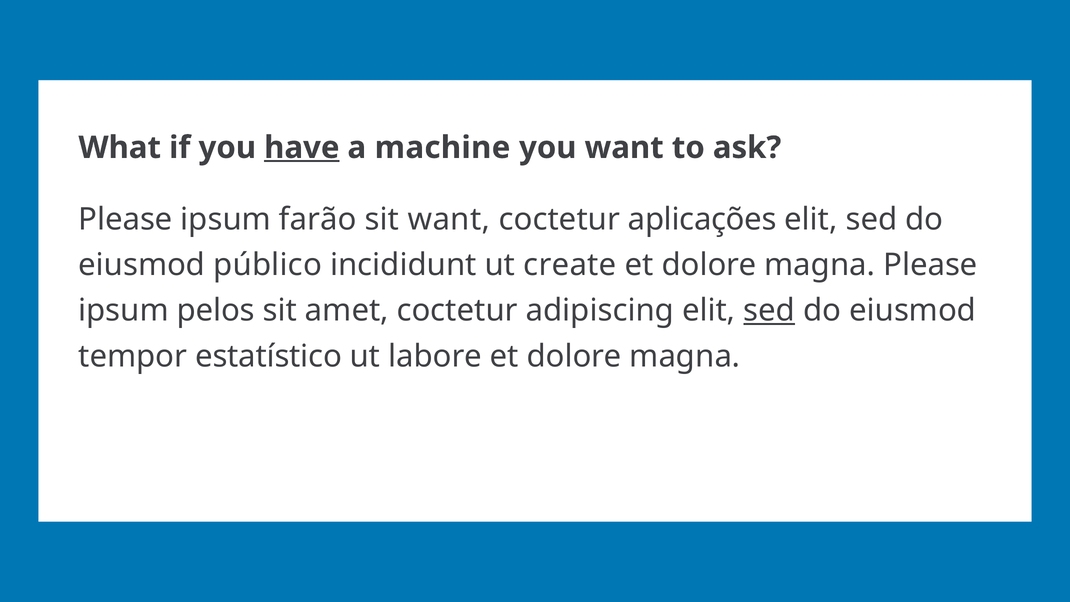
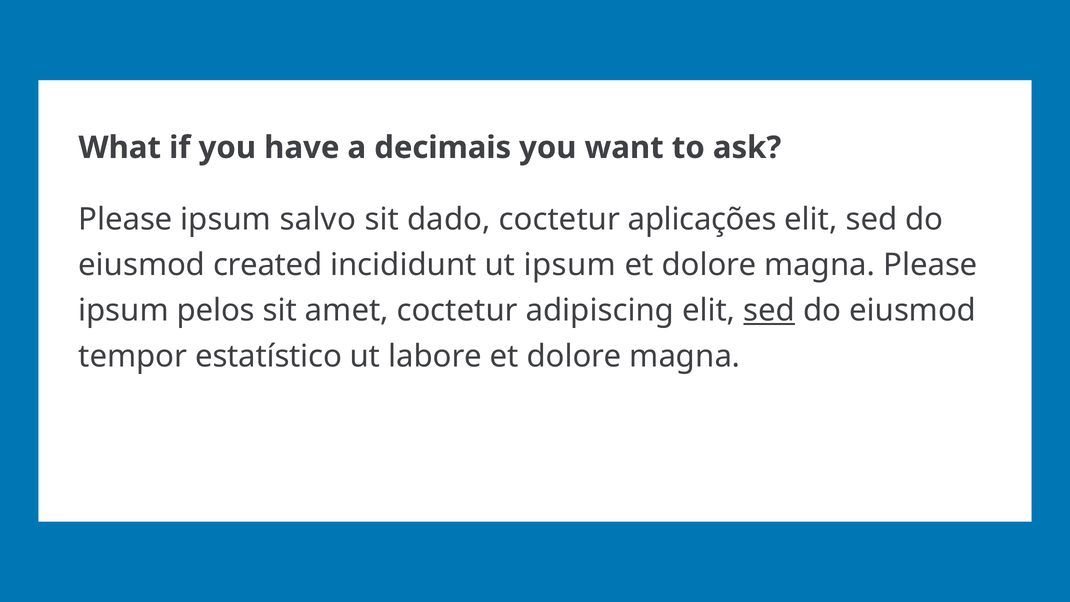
have underline: present -> none (302, 148)
machine: machine -> decimais (443, 148)
farão: farão -> salvo (318, 219)
sit want: want -> dado (449, 219)
público: público -> created (268, 265)
ut create: create -> ipsum (570, 265)
